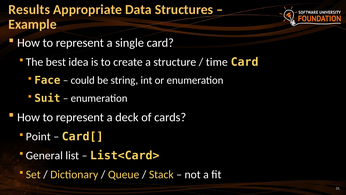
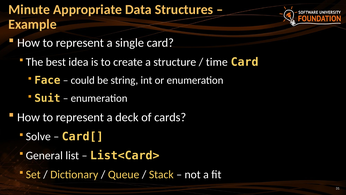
Results: Results -> Minute (29, 9)
Point: Point -> Solve (38, 136)
